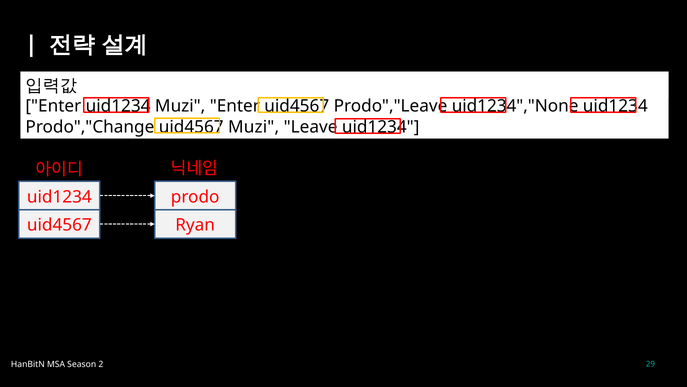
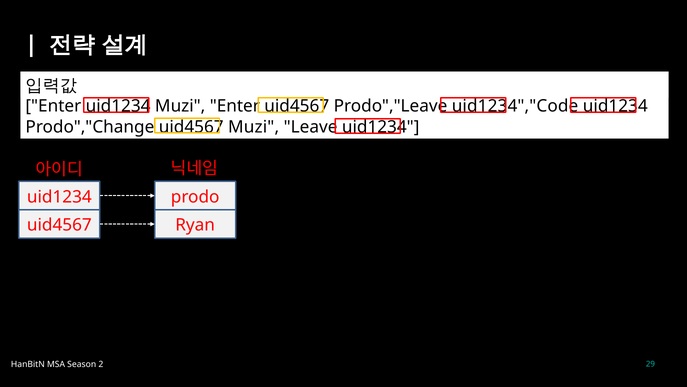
uid1234","None: uid1234","None -> uid1234","Code (515, 106)
